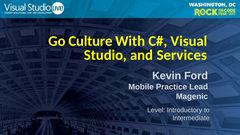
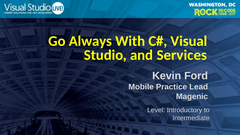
Culture: Culture -> Always (90, 41)
